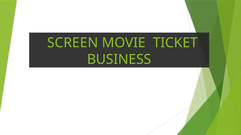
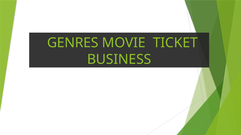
SCREEN: SCREEN -> GENRES (73, 43)
